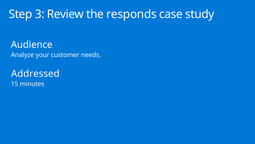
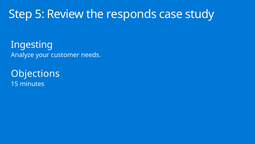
3: 3 -> 5 (40, 14)
Audience: Audience -> Ingesting (32, 45)
Addressed: Addressed -> Objections (35, 73)
